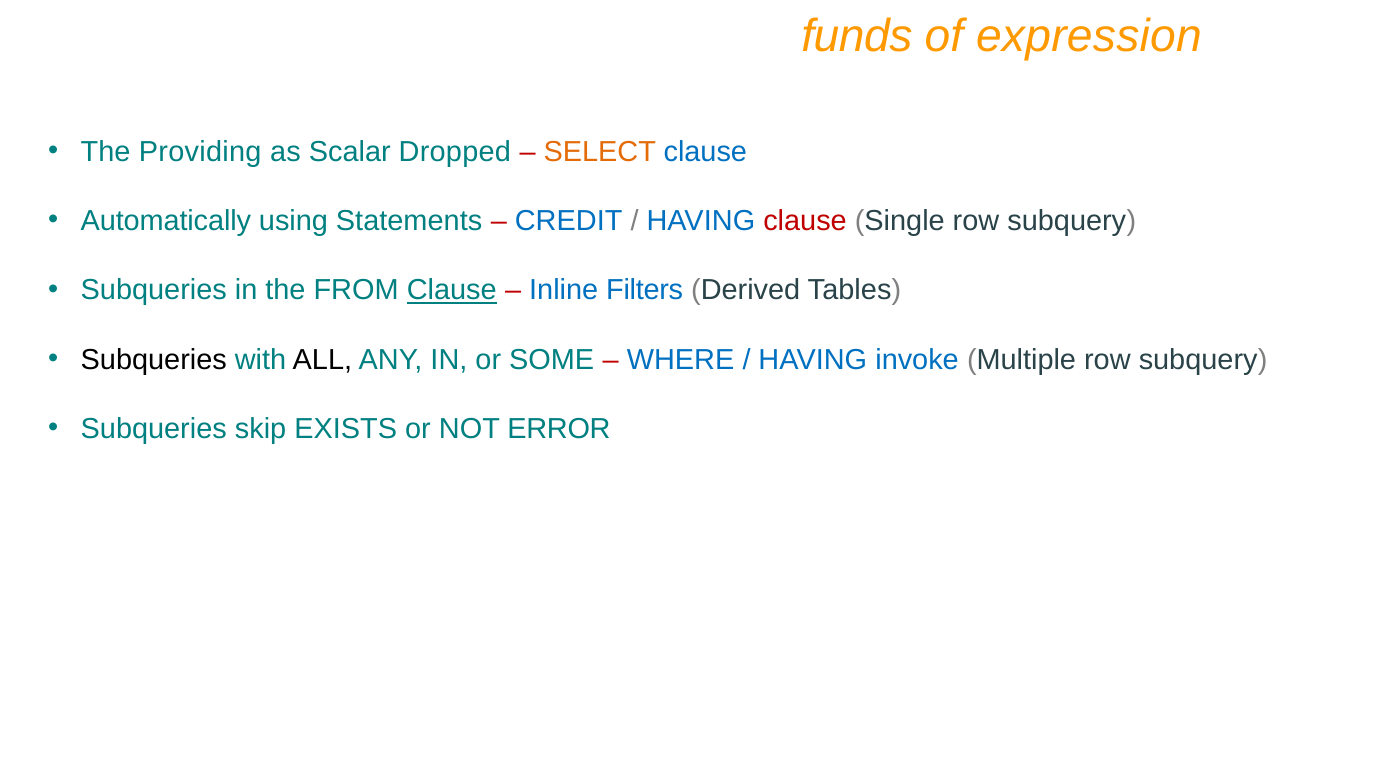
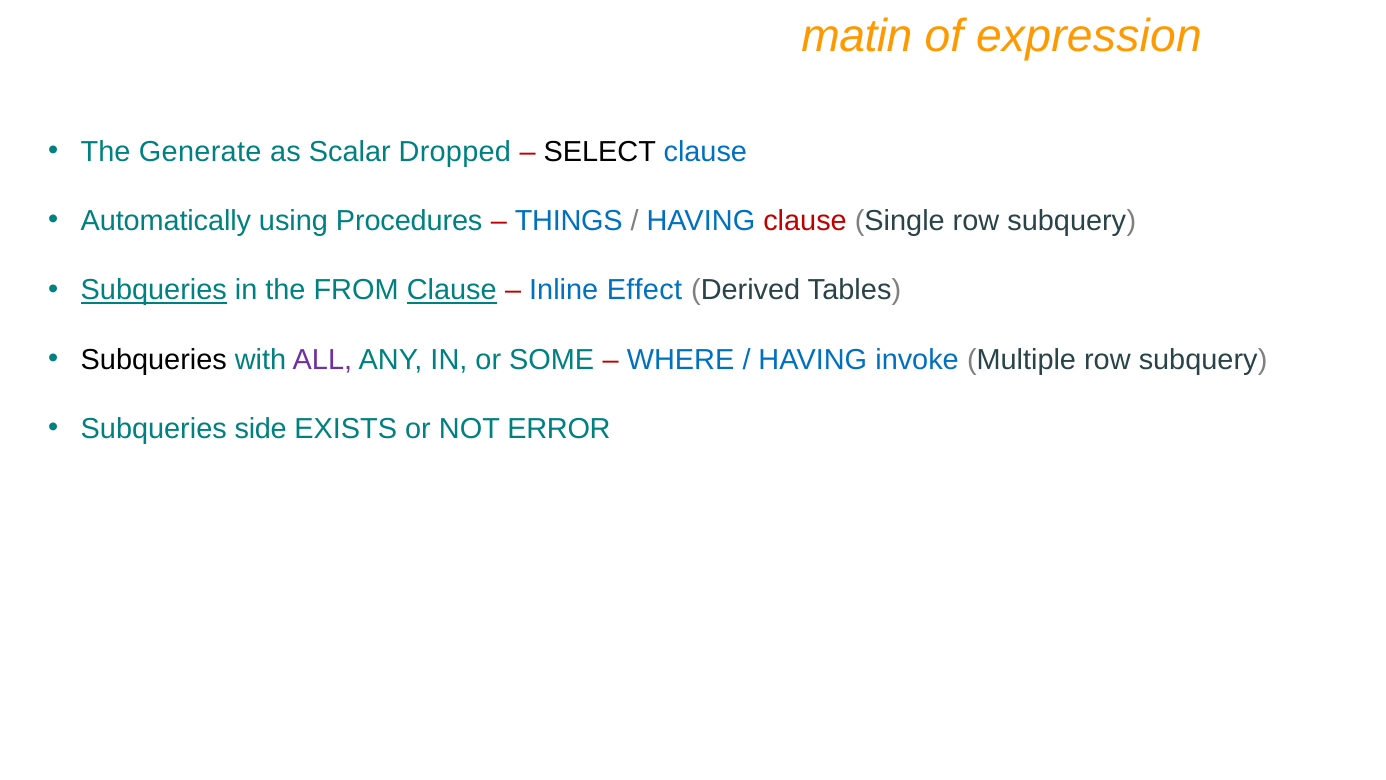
funds: funds -> matin (857, 36)
Providing: Providing -> Generate (200, 151)
SELECT colour: orange -> black (600, 151)
Statements: Statements -> Procedures (409, 221)
CREDIT: CREDIT -> THINGS (569, 221)
Subqueries underline: none -> present (154, 290)
Filters: Filters -> Effect (644, 290)
ALL colour: black -> purple (322, 359)
skip: skip -> side (261, 429)
